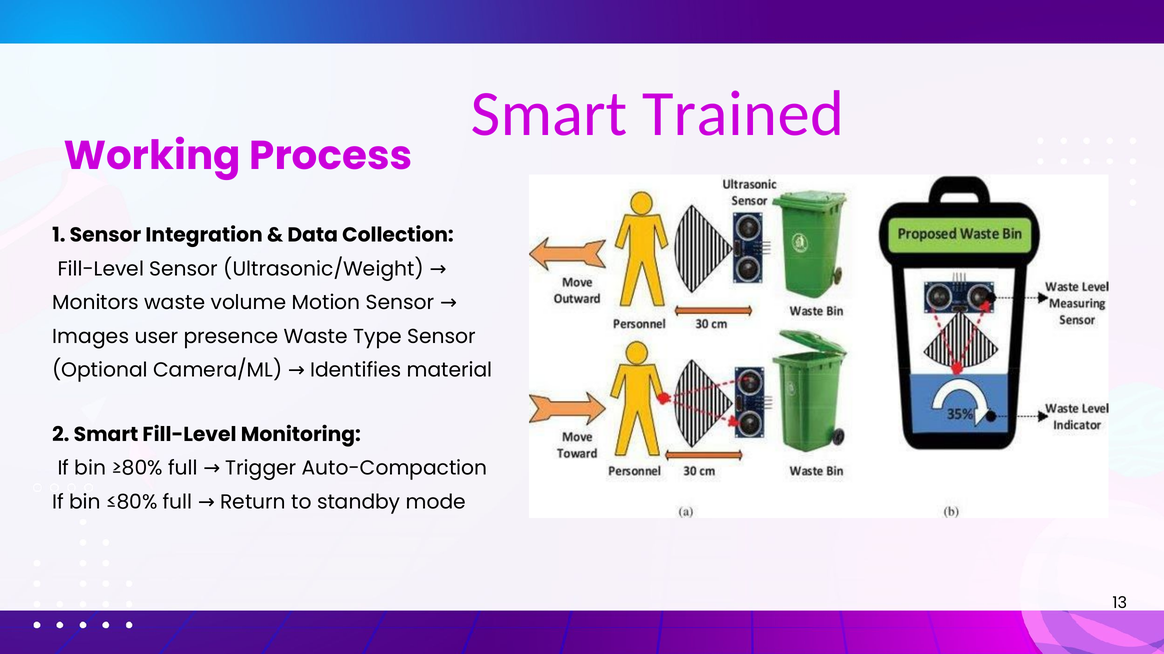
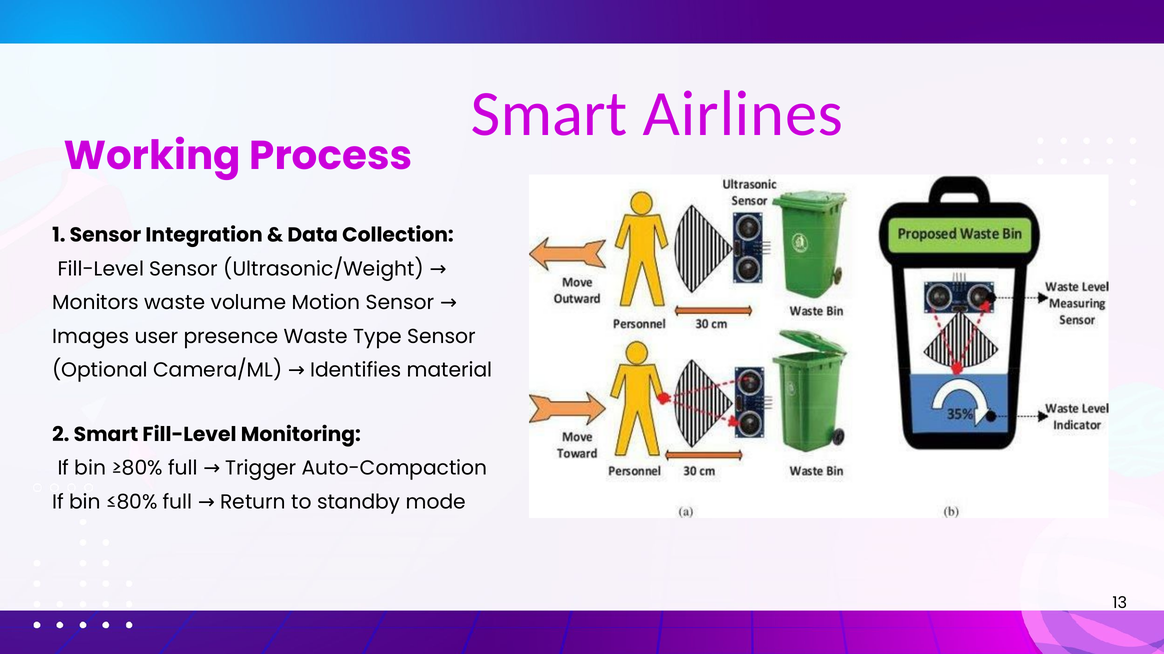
Trained: Trained -> Airlines (743, 114)
